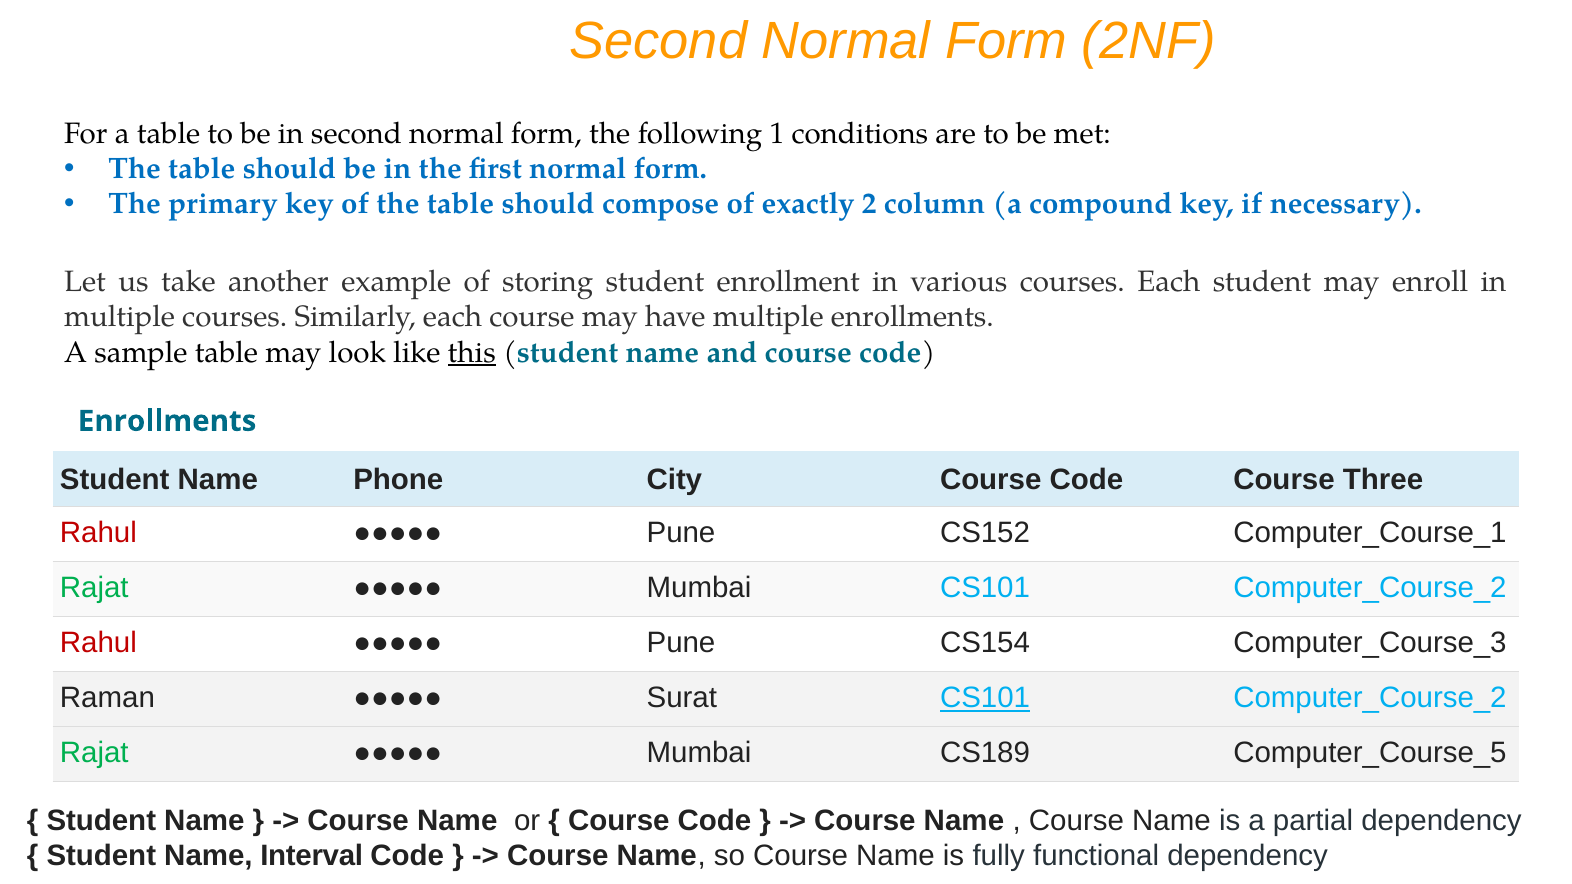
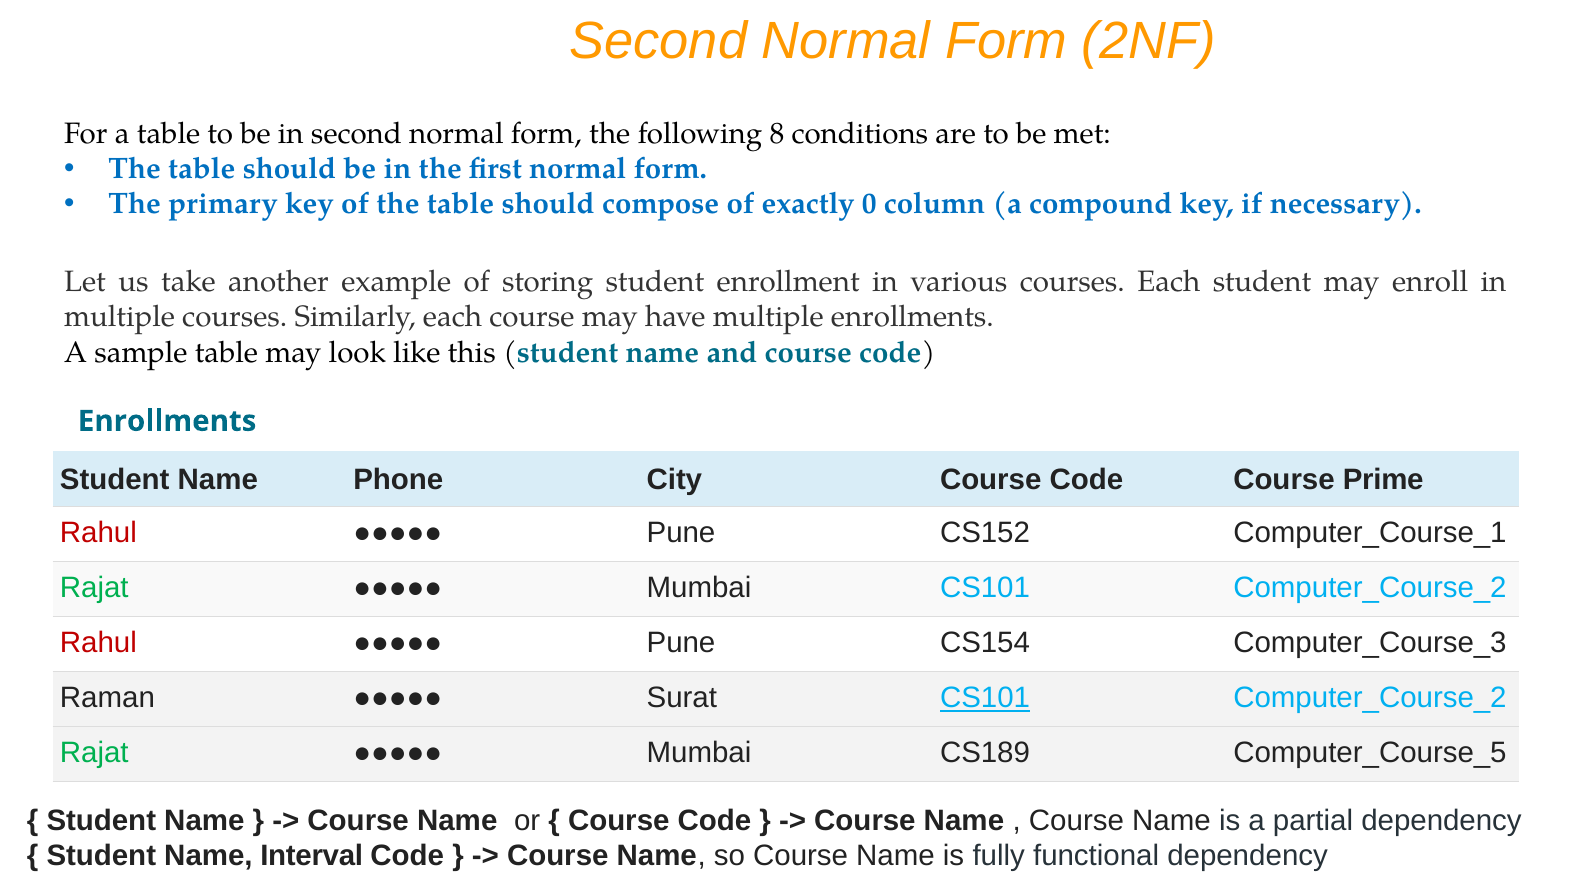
1: 1 -> 8 (777, 134)
2: 2 -> 0 (869, 204)
this underline: present -> none (472, 353)
Three: Three -> Prime (1383, 479)
